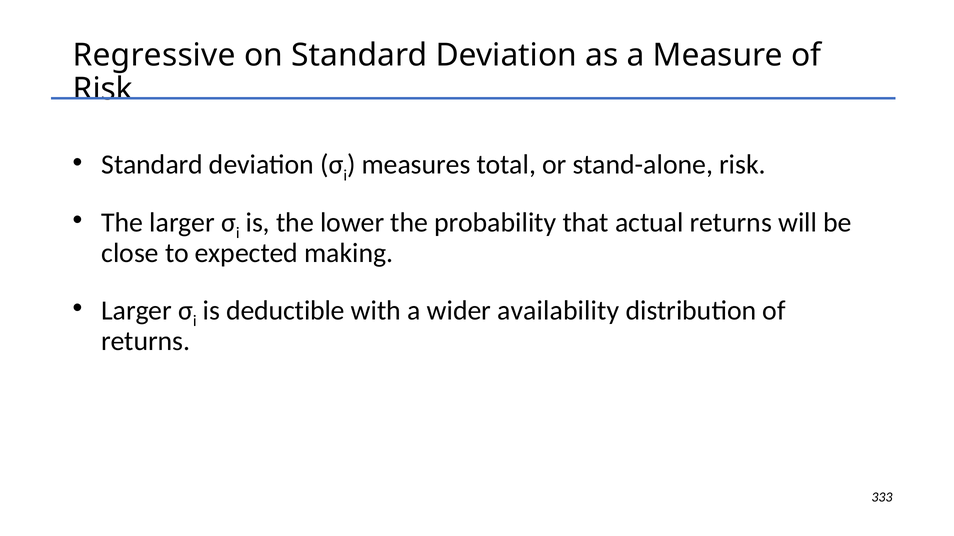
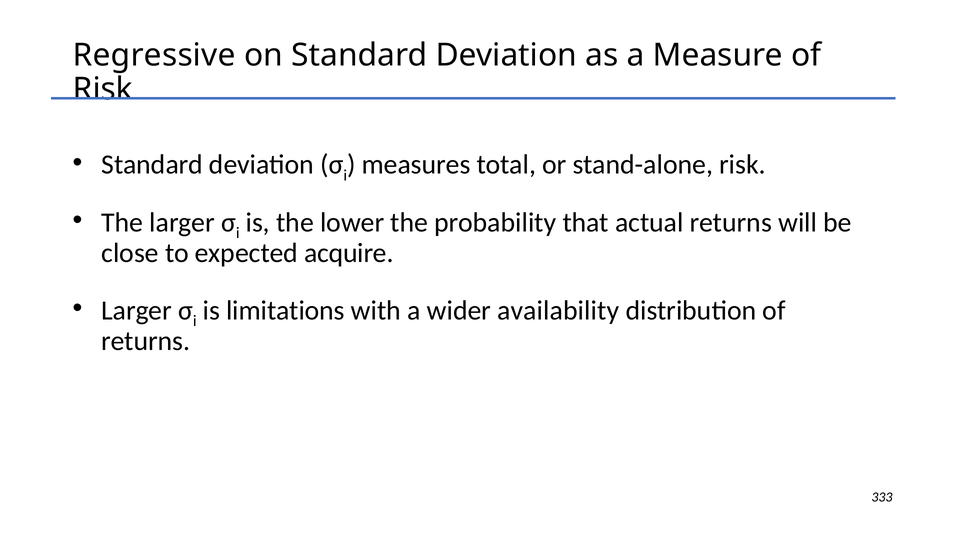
making: making -> acquire (349, 254)
deductible: deductible -> limitations (285, 311)
